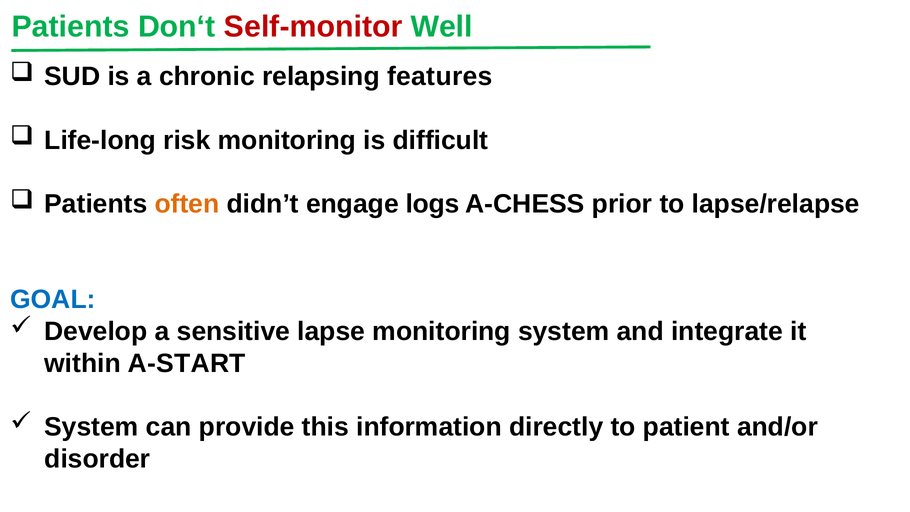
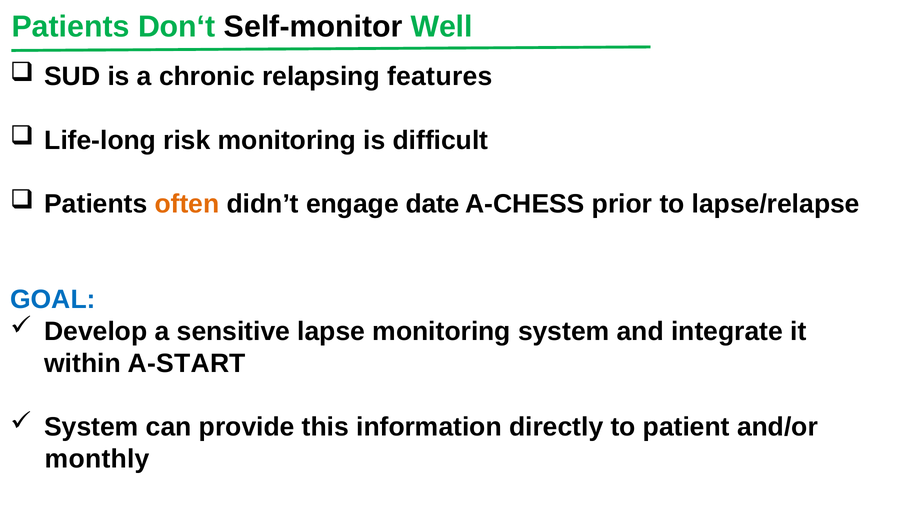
Self-monitor colour: red -> black (313, 27)
logs: logs -> date (433, 204)
disorder: disorder -> monthly (97, 459)
